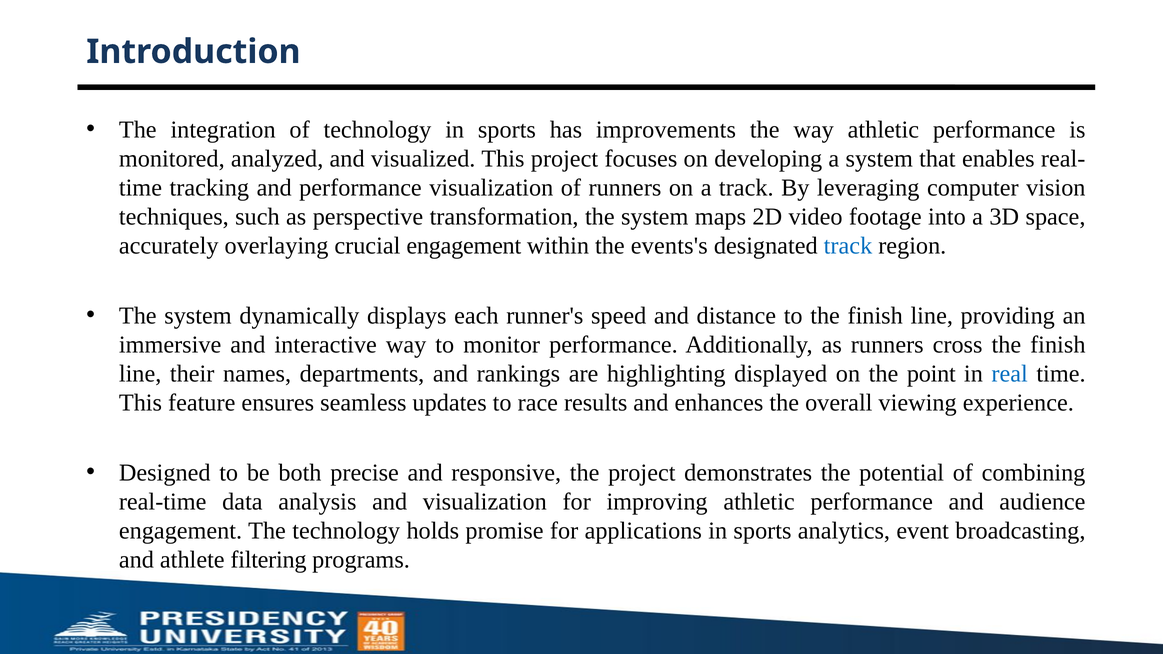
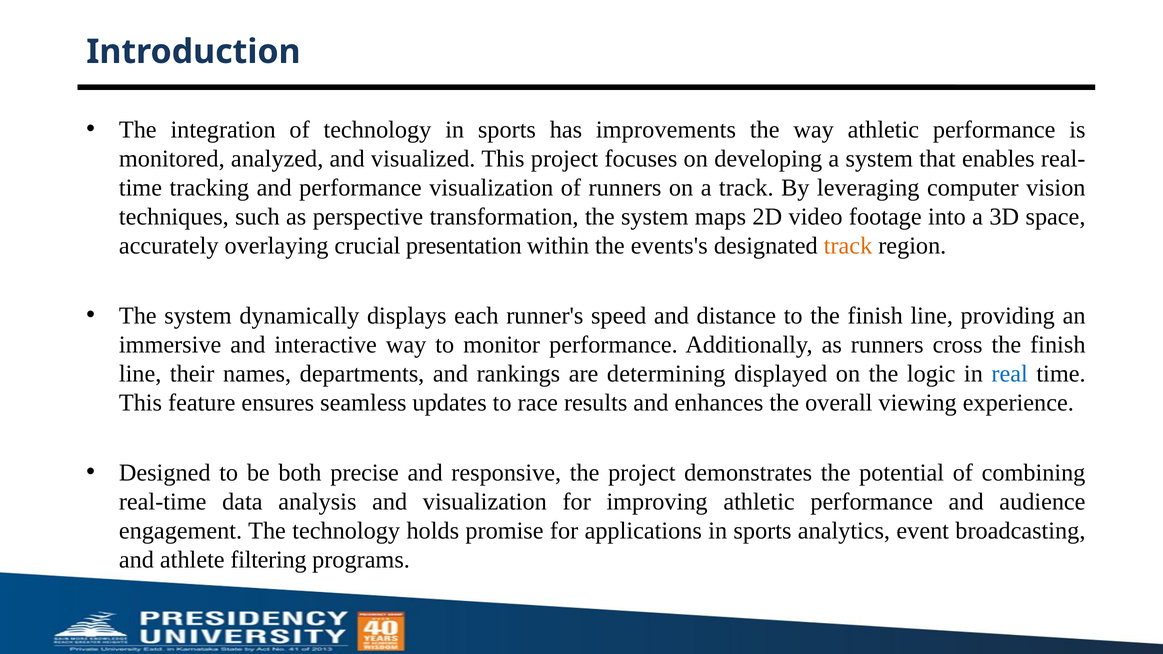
crucial engagement: engagement -> presentation (464, 246)
track colour: blue -> orange (848, 246)
highlighting: highlighting -> determining (666, 374)
point: point -> logic (931, 374)
